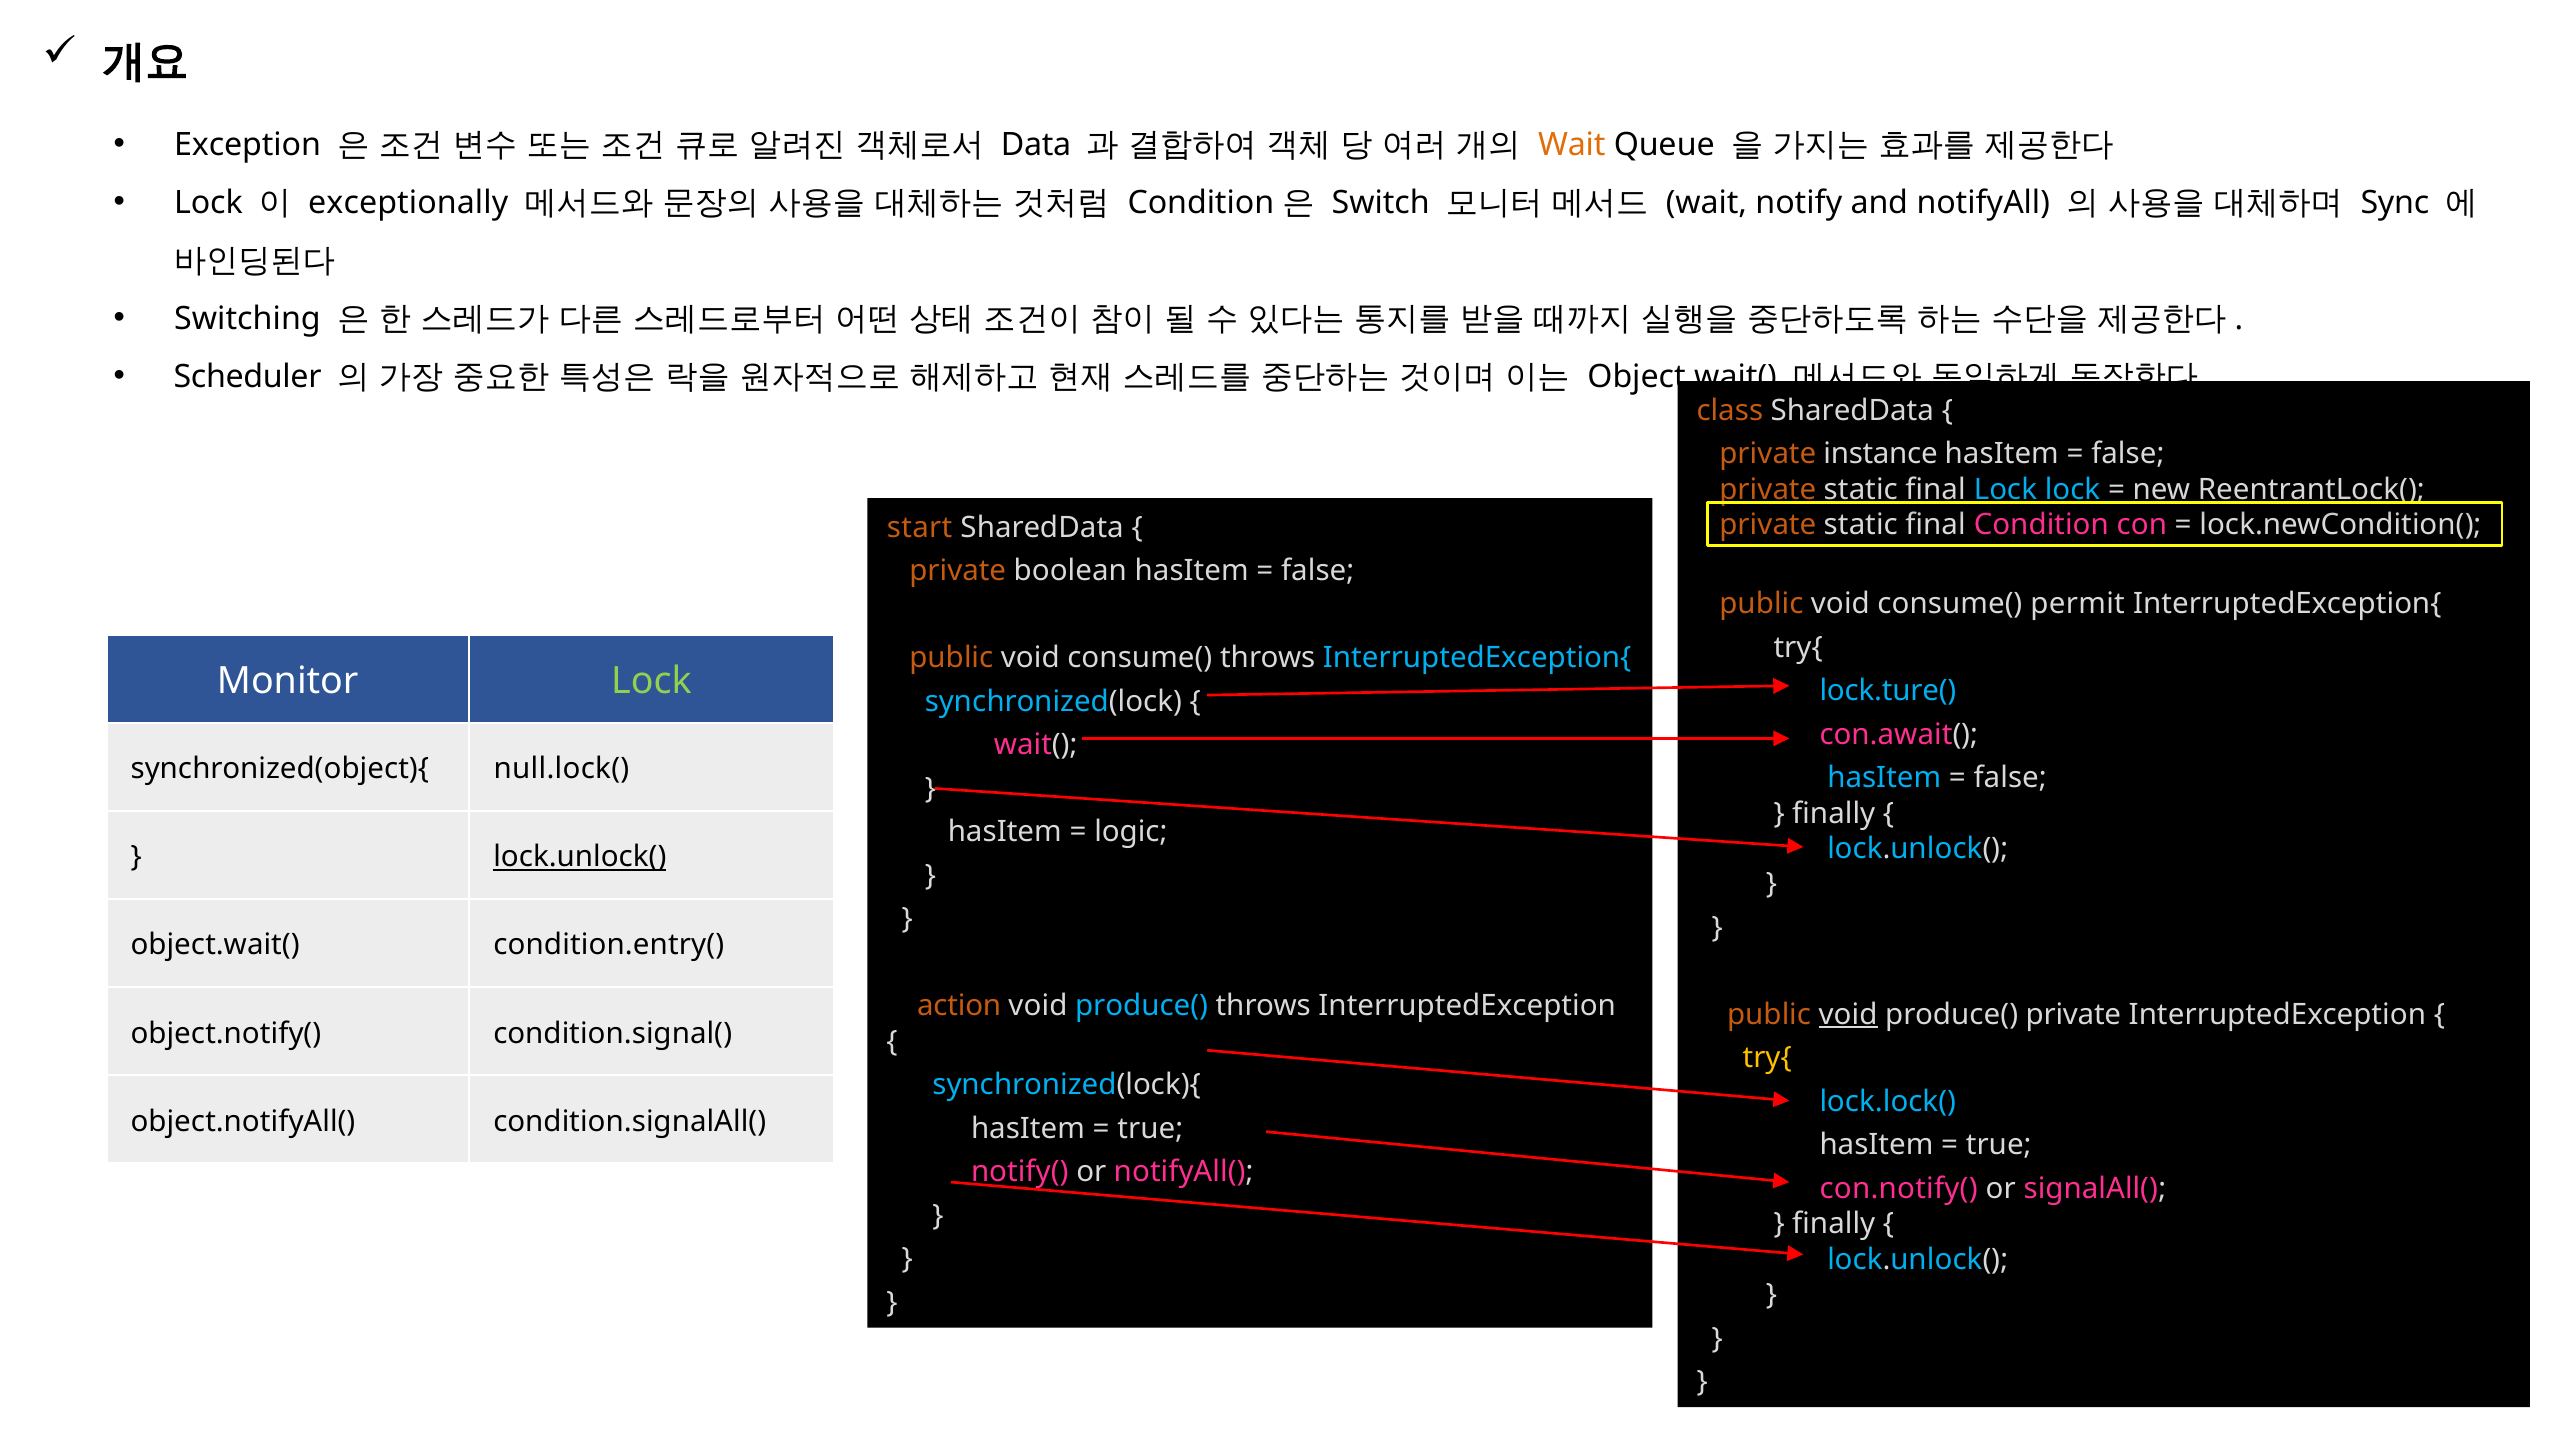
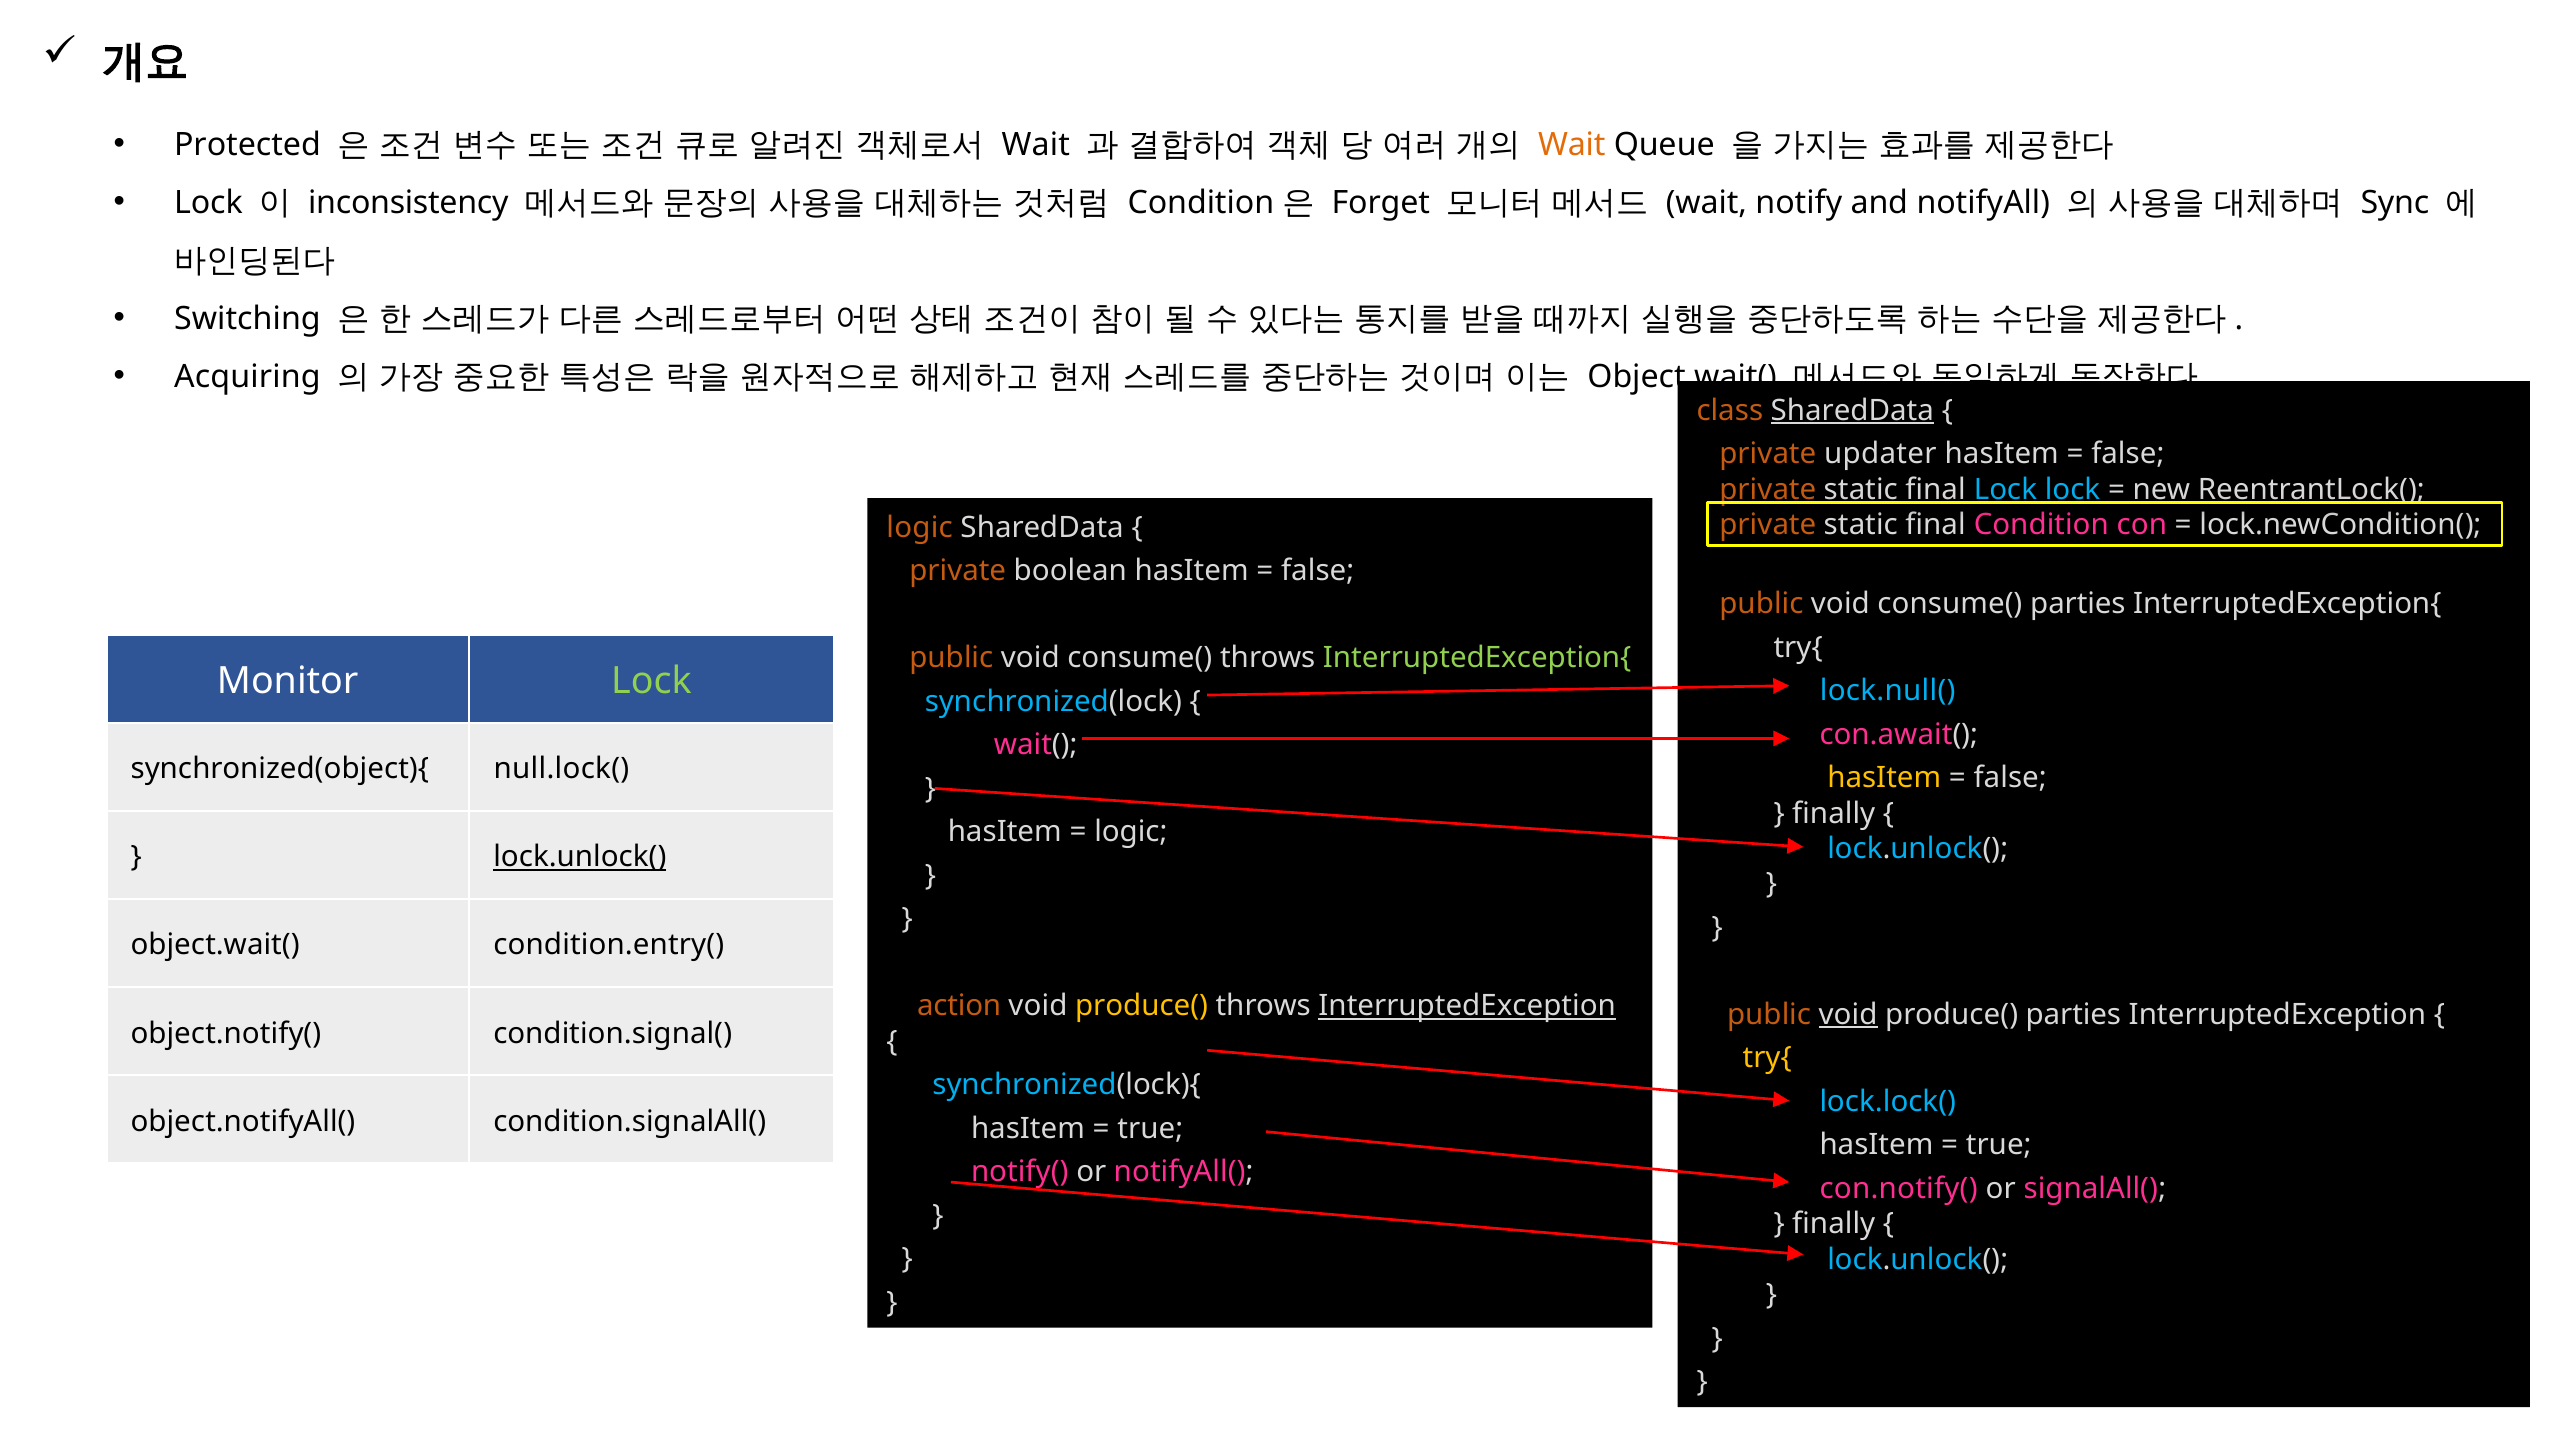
Exception: Exception -> Protected (247, 145)
Data: Data -> Wait (1036, 145)
exceptionally: exceptionally -> inconsistency (408, 203)
Switch: Switch -> Forget (1381, 203)
Scheduler: Scheduler -> Acquiring (247, 377)
SharedData underline: none -> present (1852, 410)
instance: instance -> updater (1880, 454)
start: start -> logic (920, 527)
consume( permit: permit -> parties (2078, 604)
InterruptedException{ colour: light blue -> light green (1477, 658)
lock.ture(: lock.ture( -> lock.null( (1888, 691)
hasItem colour: light blue -> yellow (1884, 778)
produce( colour: light blue -> yellow (1142, 1006)
InterruptedException underline: none -> present (1467, 1006)
produce( private: private -> parties (2073, 1015)
